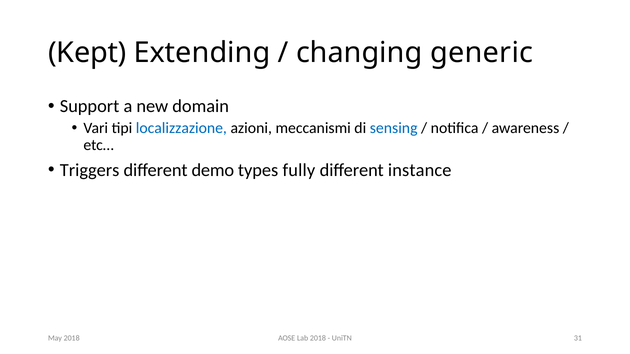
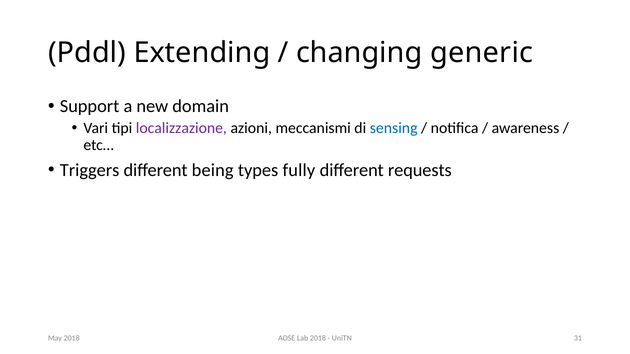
Kept: Kept -> Pddl (87, 53)
localizzazione colour: blue -> purple (181, 128)
demo: demo -> being (213, 170)
instance: instance -> requests (420, 170)
